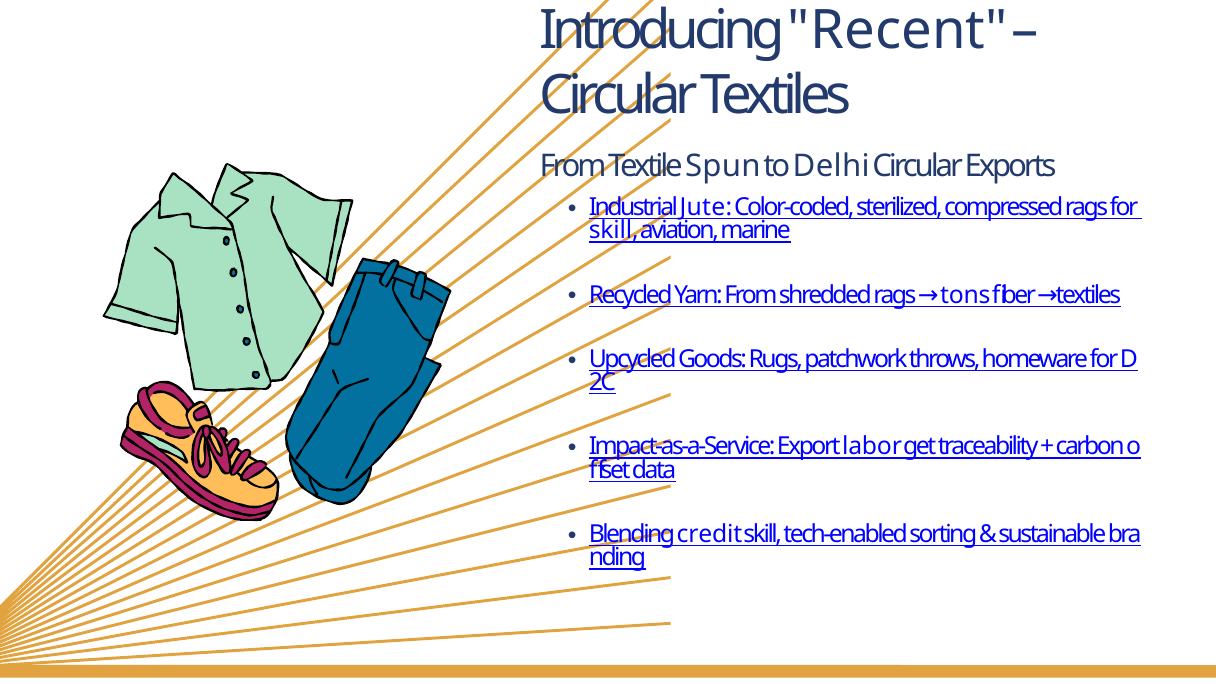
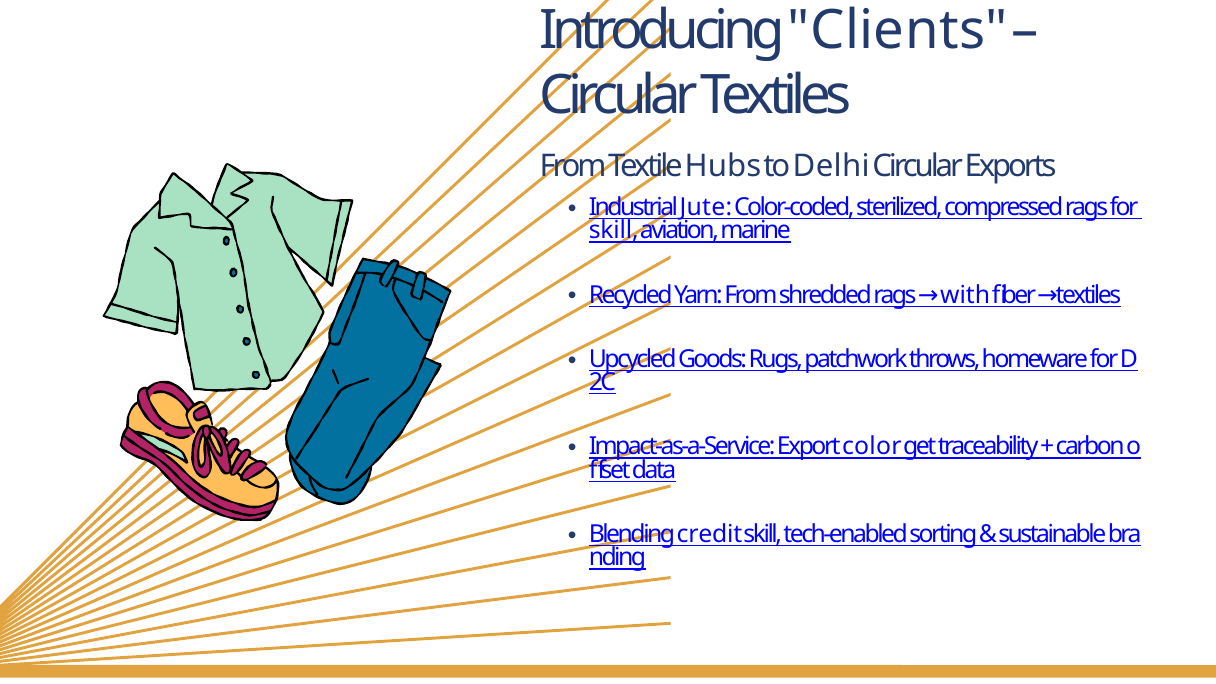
Recent: Recent -> Clients (898, 31)
Spun: Spun -> Hubs (723, 166)
tons: tons -> with (965, 295)
labor: labor -> color (872, 447)
